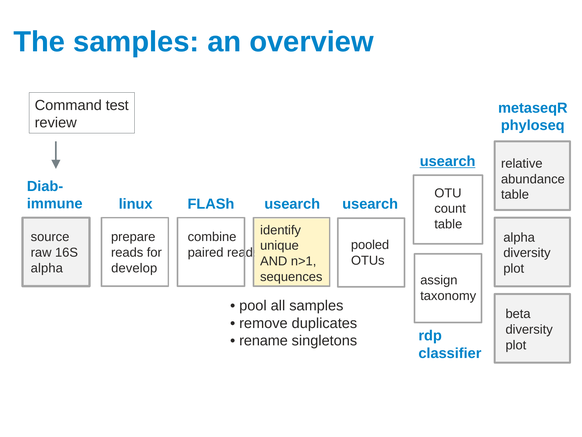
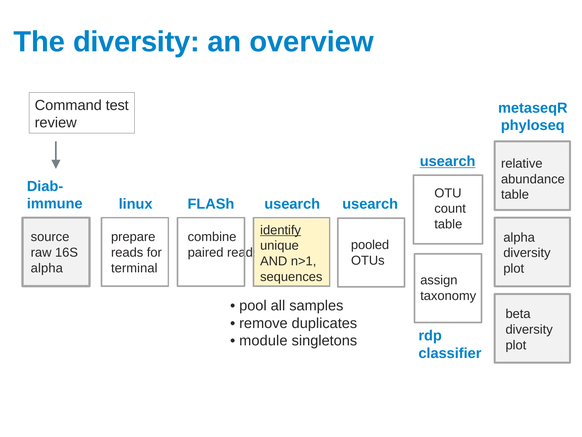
The samples: samples -> diversity (136, 42)
identify underline: none -> present (281, 230)
develop: develop -> terminal (134, 268)
rename: rename -> module (263, 340)
